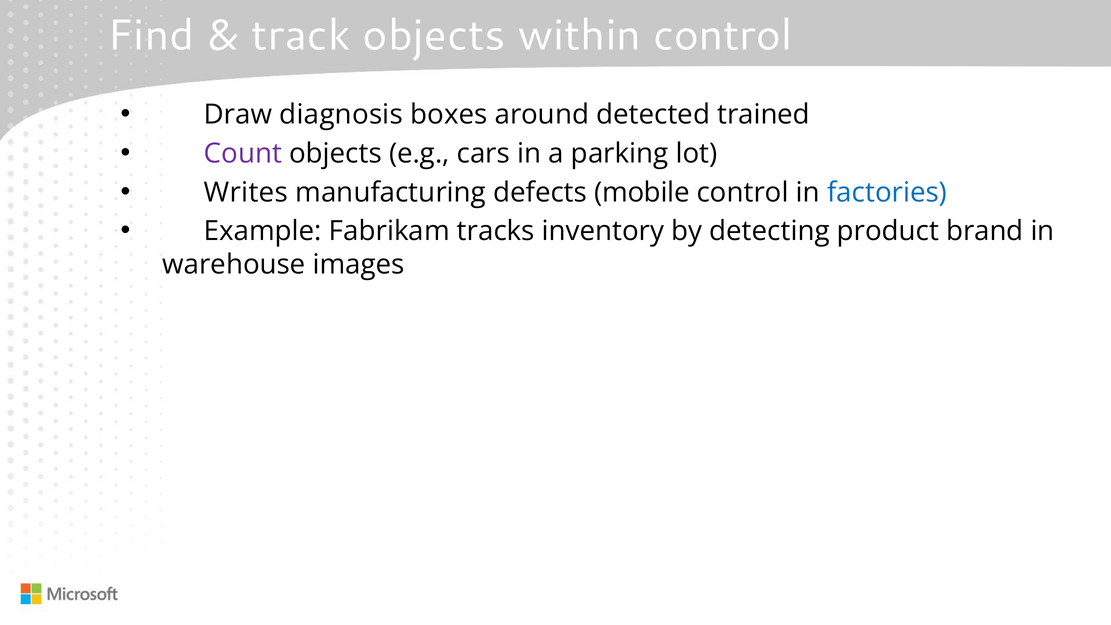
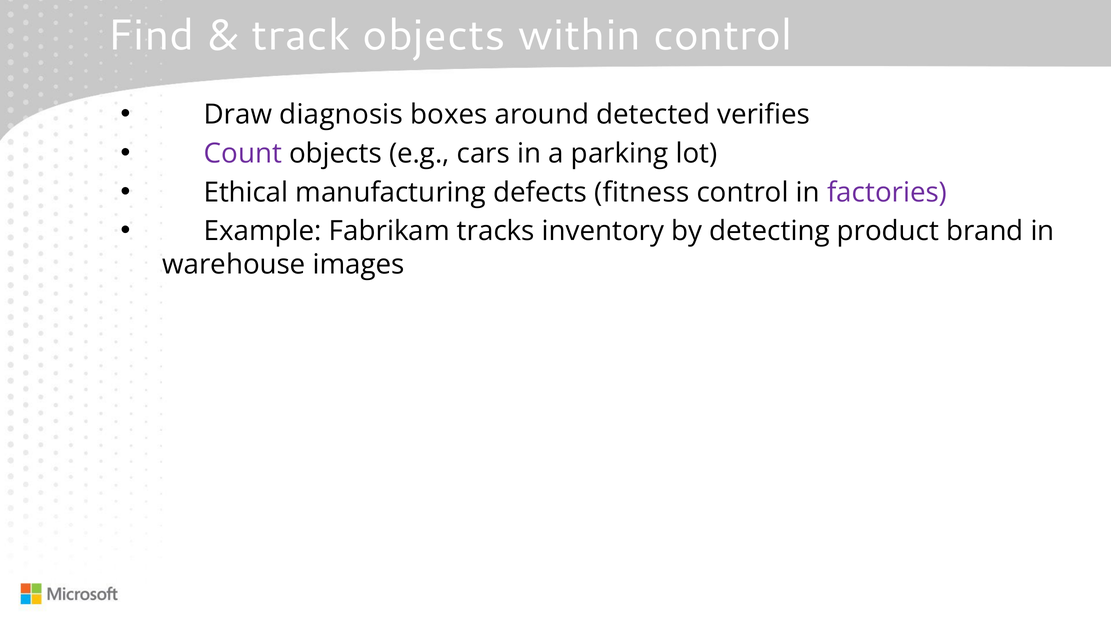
trained: trained -> verifies (764, 115)
Writes: Writes -> Ethical (246, 192)
mobile: mobile -> fitness (642, 192)
factories colour: blue -> purple (887, 192)
